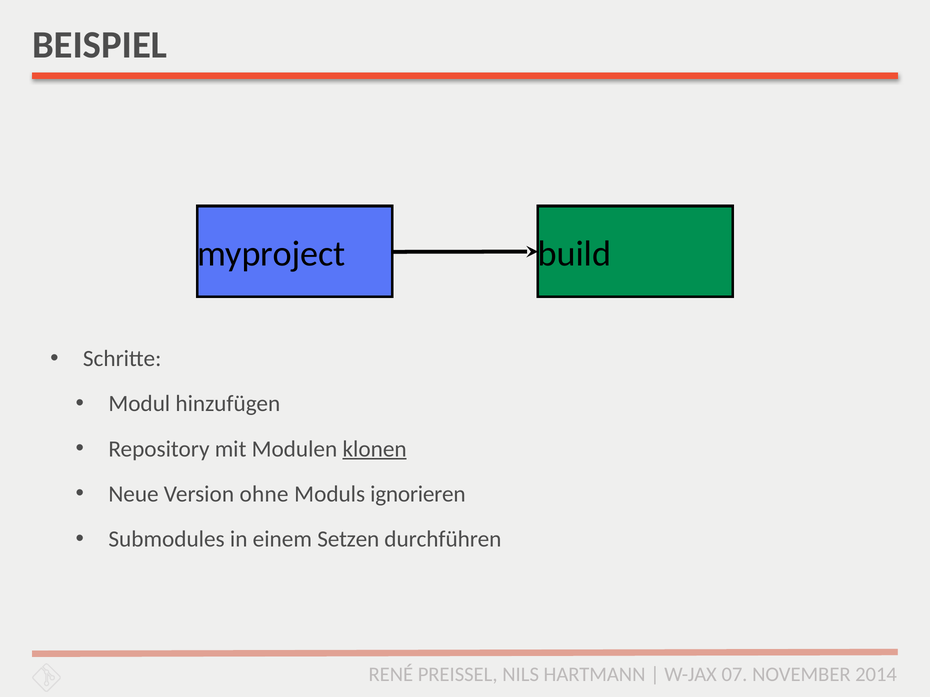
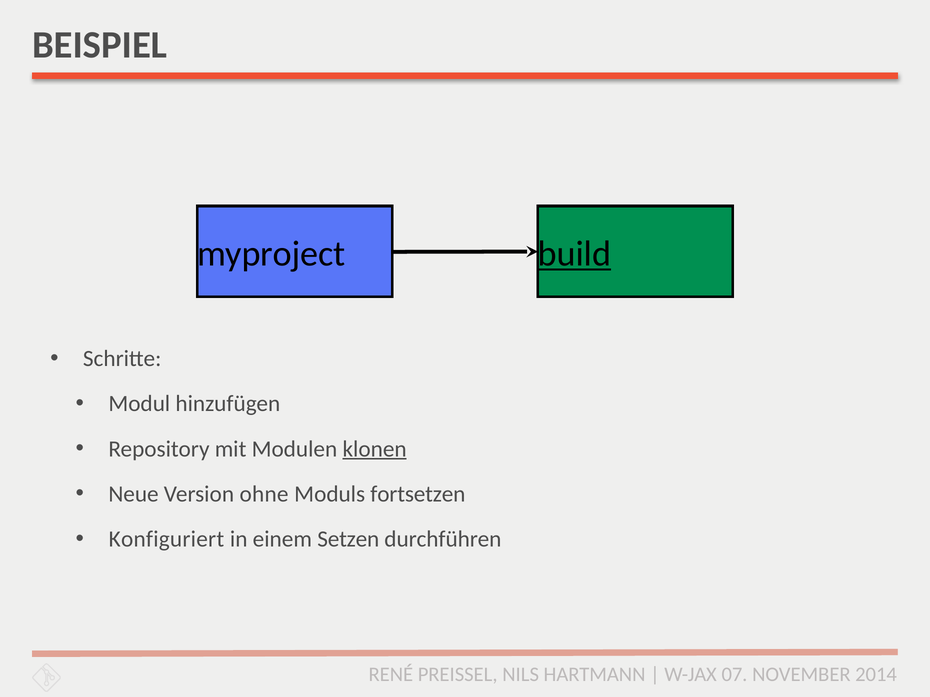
build underline: none -> present (574, 254)
ignorieren: ignorieren -> fortsetzen (418, 494)
Submodules: Submodules -> Konfiguriert (166, 539)
